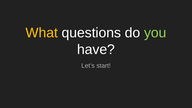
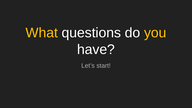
you colour: light green -> yellow (155, 33)
